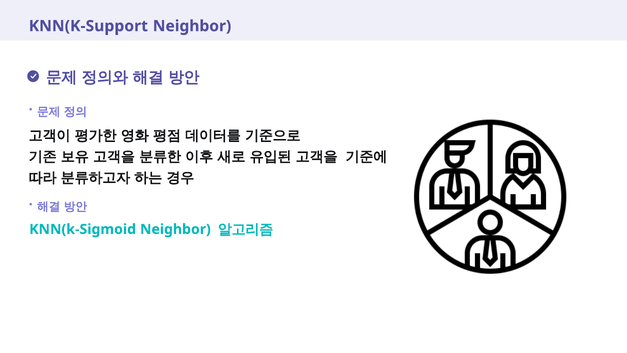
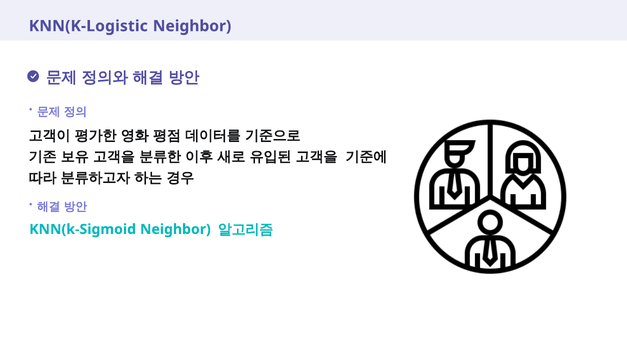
KNN(K-Support: KNN(K-Support -> KNN(K-Logistic (88, 26)
